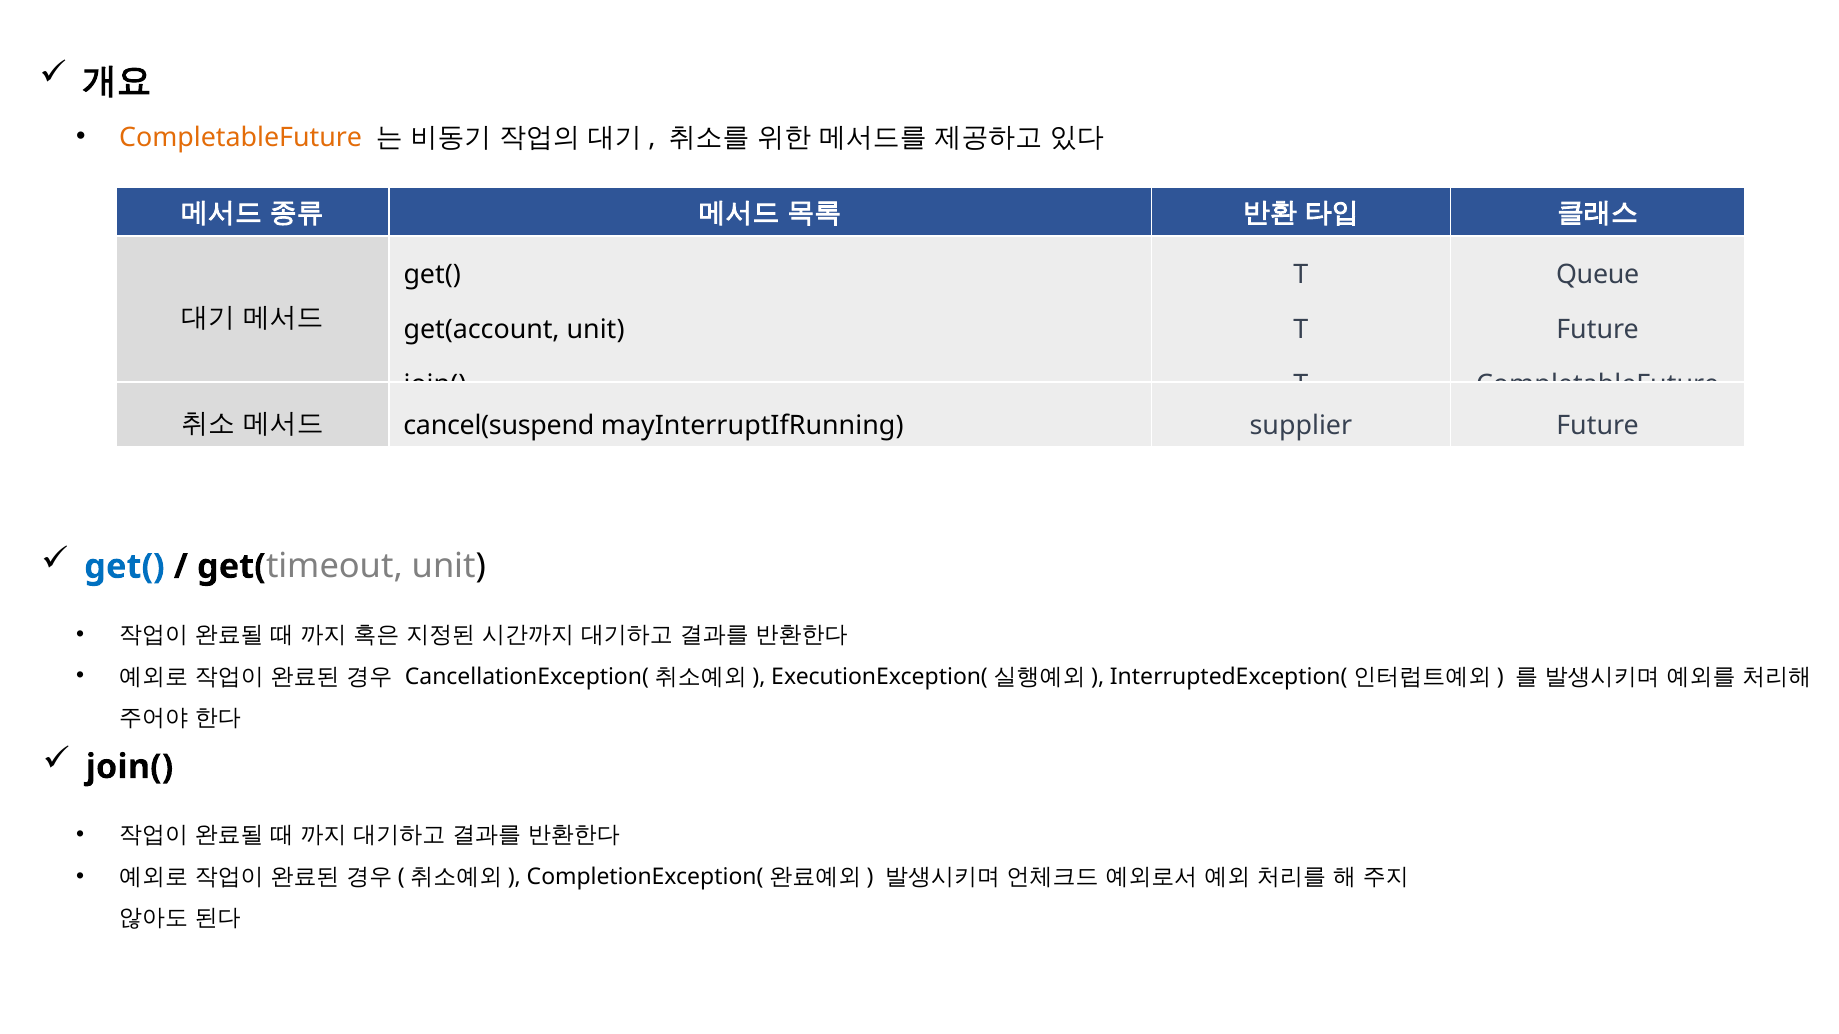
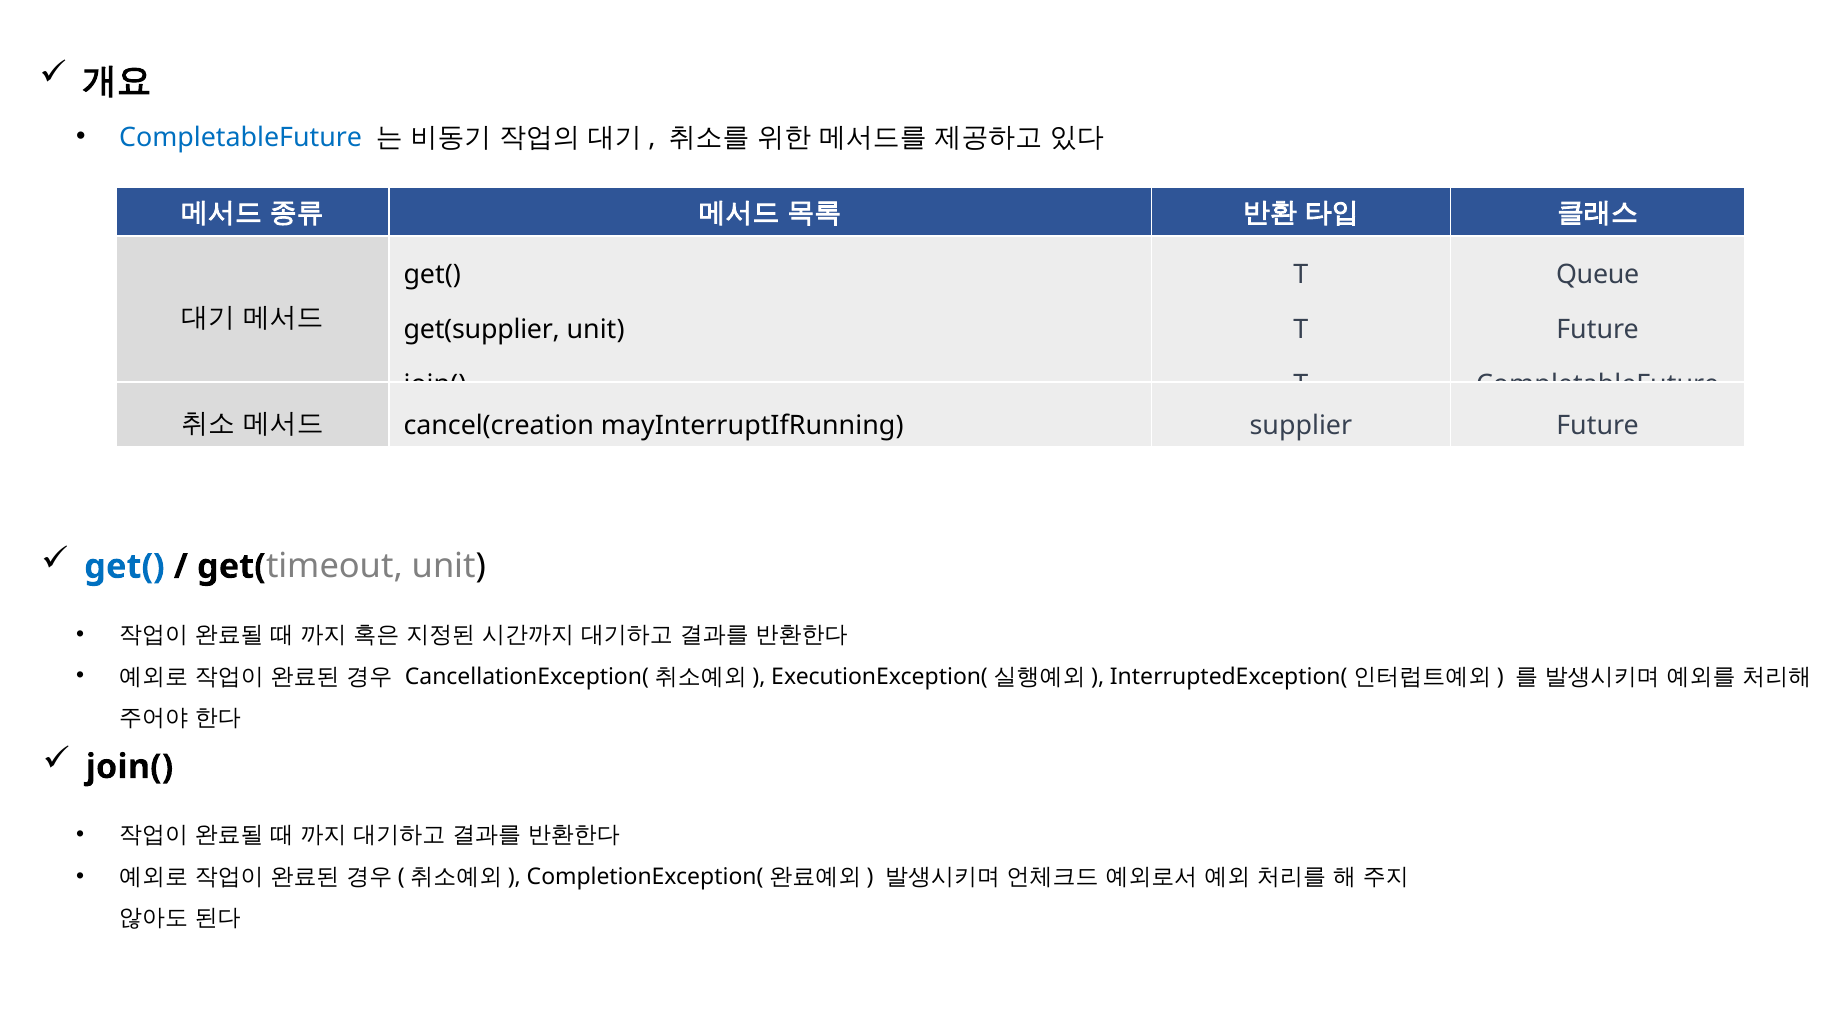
CompletableFuture colour: orange -> blue (241, 138)
get(account: get(account -> get(supplier (482, 330)
cancel(suspend: cancel(suspend -> cancel(creation (499, 426)
